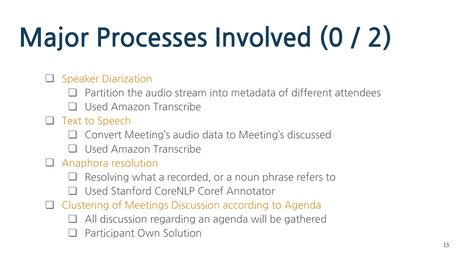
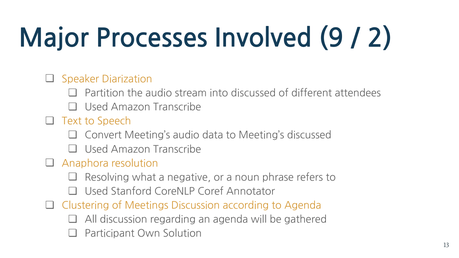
0: 0 -> 9 (331, 38)
into metadata: metadata -> discussed (253, 93)
recorded: recorded -> negative (189, 178)
